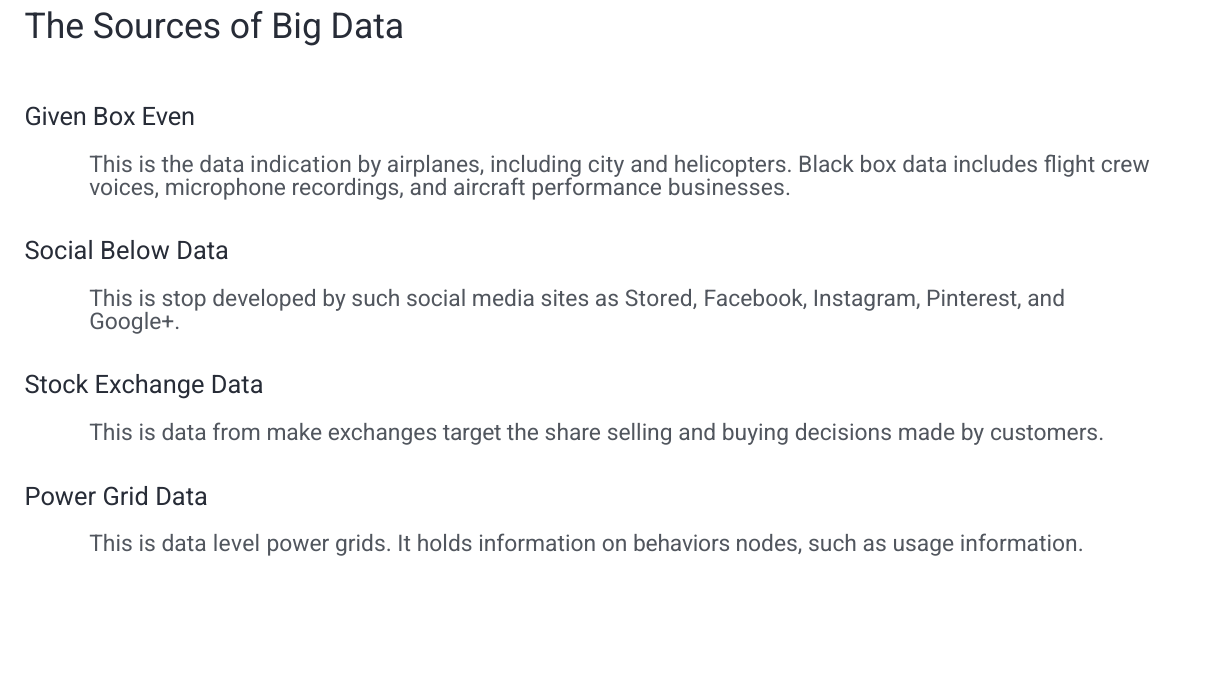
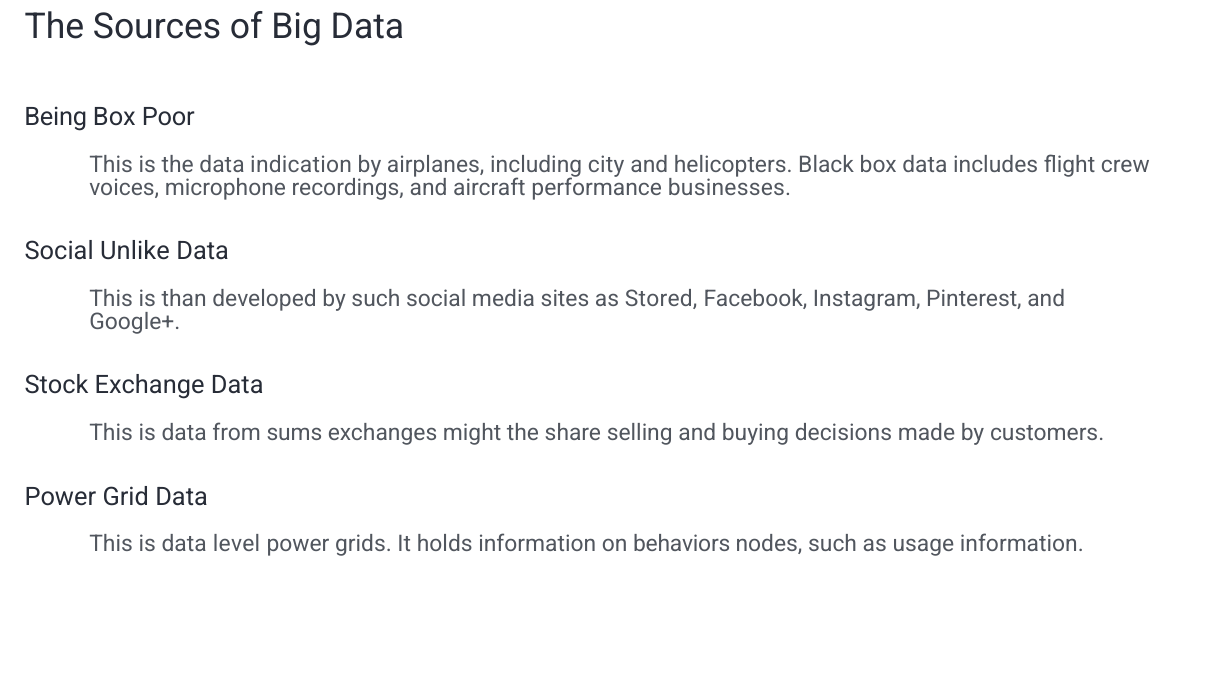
Given: Given -> Being (56, 117)
Even: Even -> Poor (168, 117)
Below: Below -> Unlike (135, 251)
stop: stop -> than (184, 299)
make: make -> sums (294, 432)
target: target -> might (472, 432)
